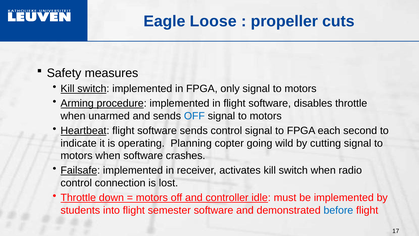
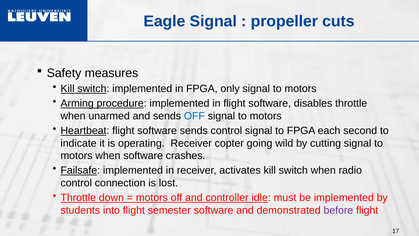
Eagle Loose: Loose -> Signal (213, 21)
operating Planning: Planning -> Receiver (191, 143)
before colour: blue -> purple (338, 210)
